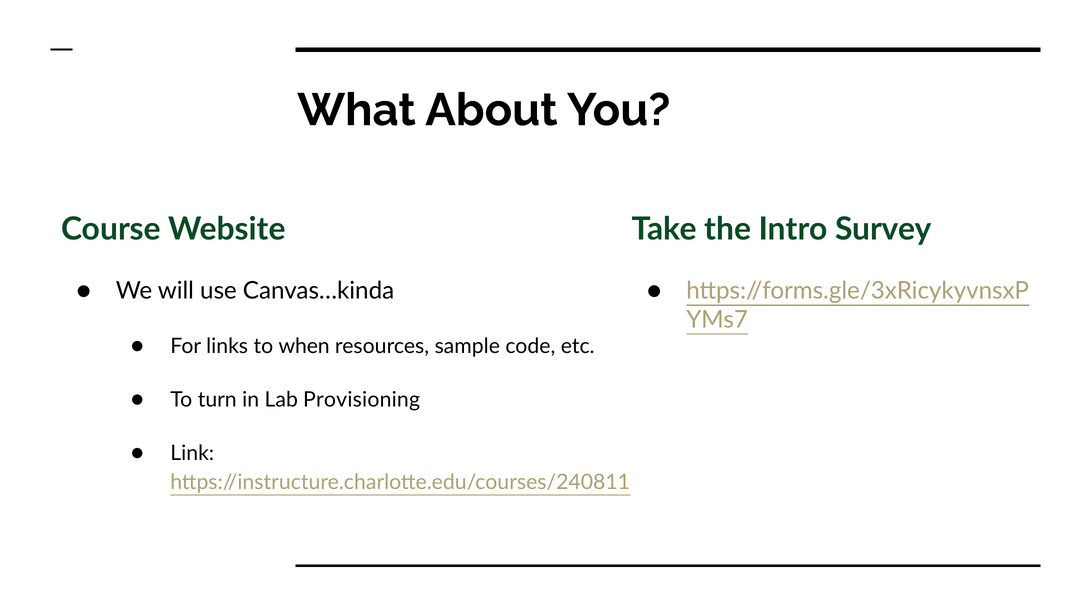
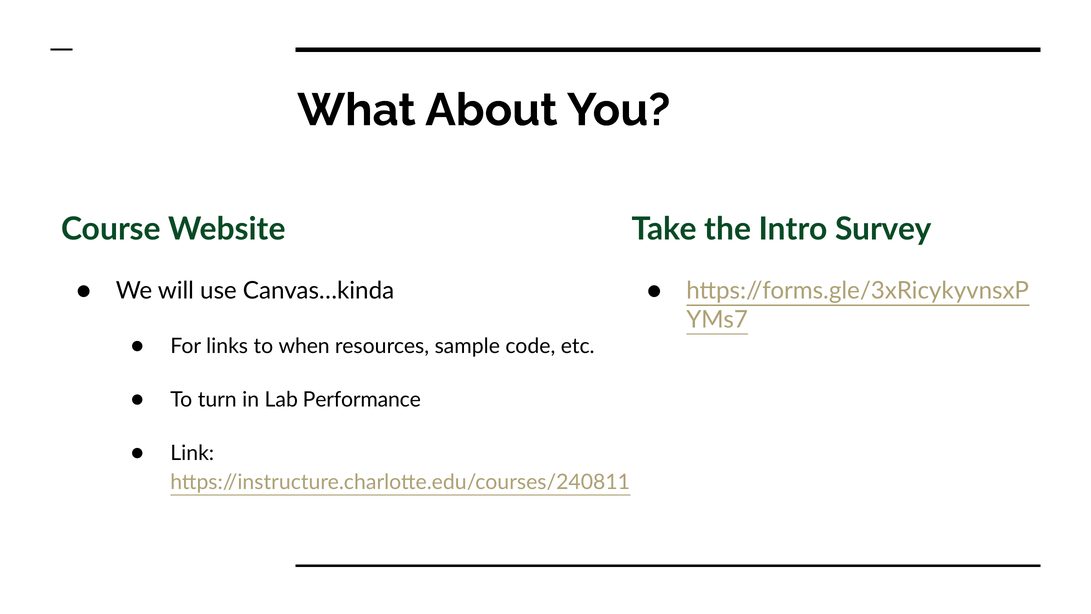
Provisioning: Provisioning -> Performance (362, 399)
